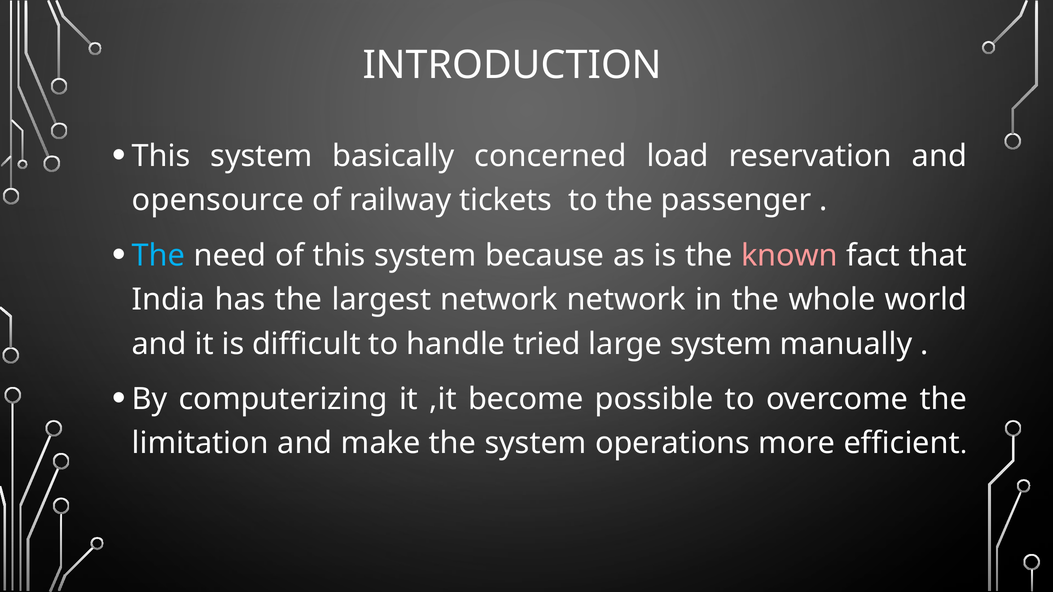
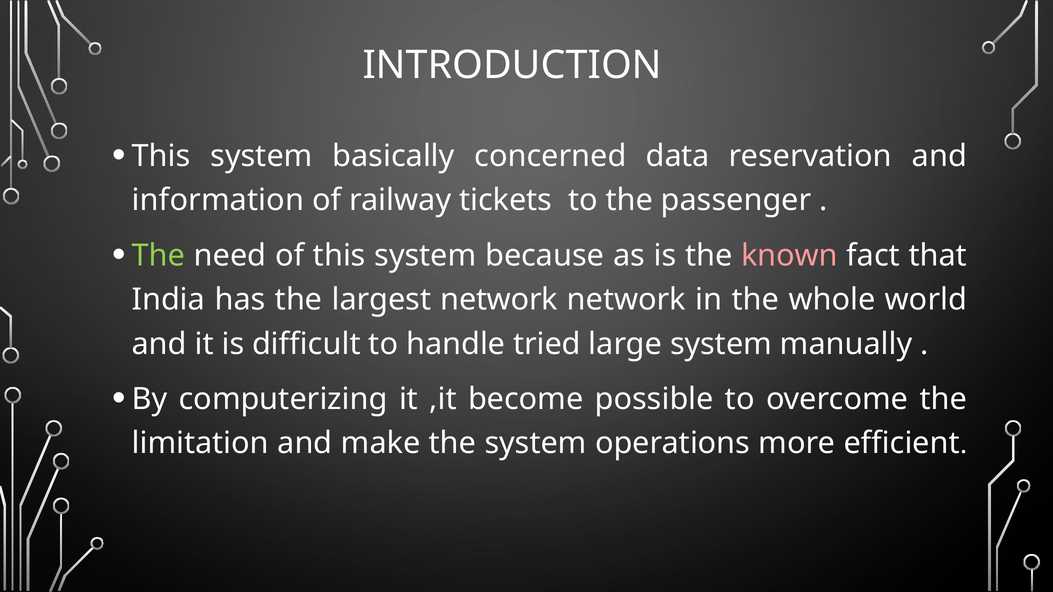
load: load -> data (678, 156)
opensource: opensource -> information (218, 200)
The colour: light blue -> light green (158, 256)
